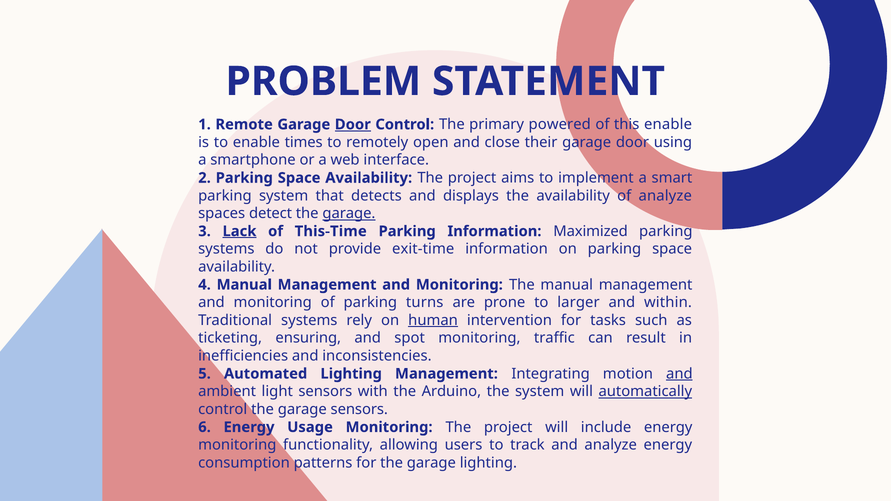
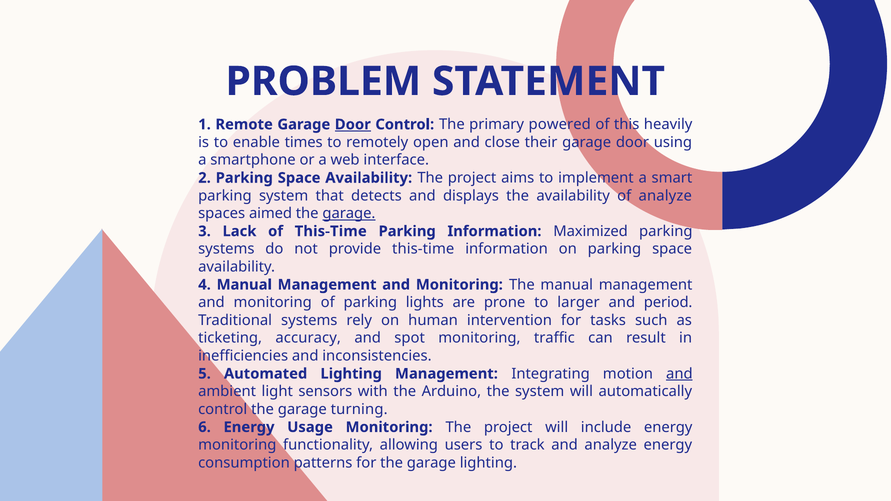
this enable: enable -> heavily (668, 124)
detect: detect -> aimed (271, 214)
Lack underline: present -> none (239, 231)
provide exit-time: exit-time -> this-time (423, 249)
turns: turns -> lights (425, 303)
within: within -> period (668, 303)
human underline: present -> none (433, 320)
ensuring: ensuring -> accuracy (308, 338)
automatically underline: present -> none (645, 392)
garage sensors: sensors -> turning (359, 409)
